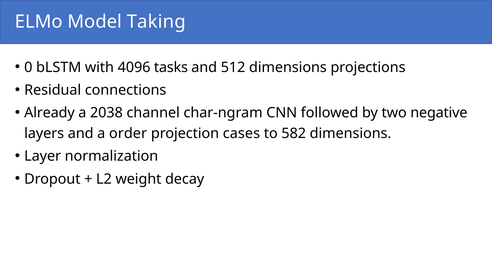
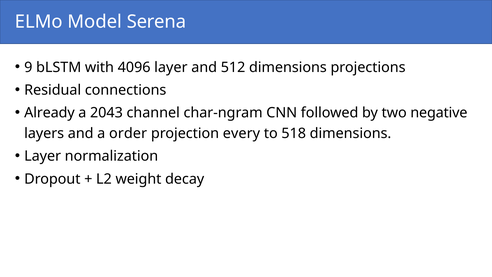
Taking: Taking -> Serena (156, 22)
0: 0 -> 9 (28, 67)
4096 tasks: tasks -> layer (171, 67)
2038: 2038 -> 2043 (106, 113)
cases: cases -> every (241, 133)
582: 582 -> 518 (294, 133)
